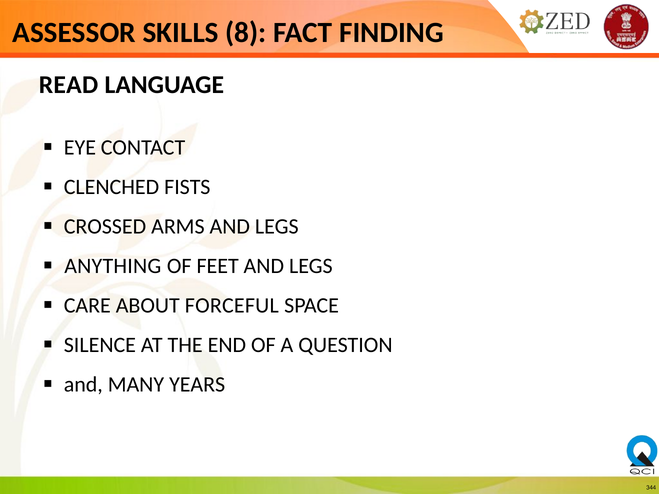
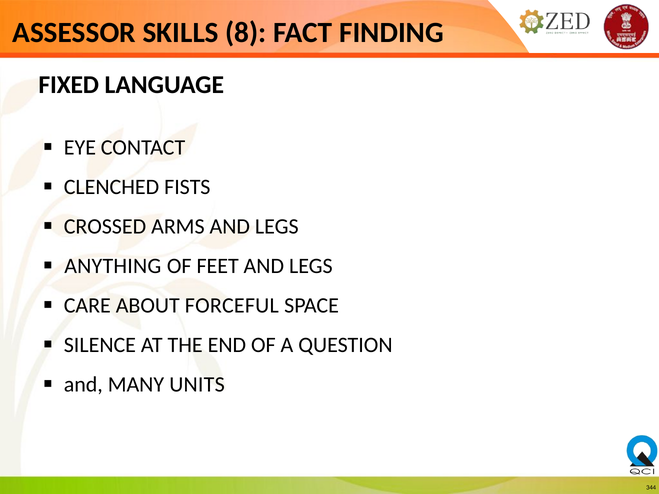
READ: READ -> FIXED (69, 85)
YEARS: YEARS -> UNITS (197, 385)
